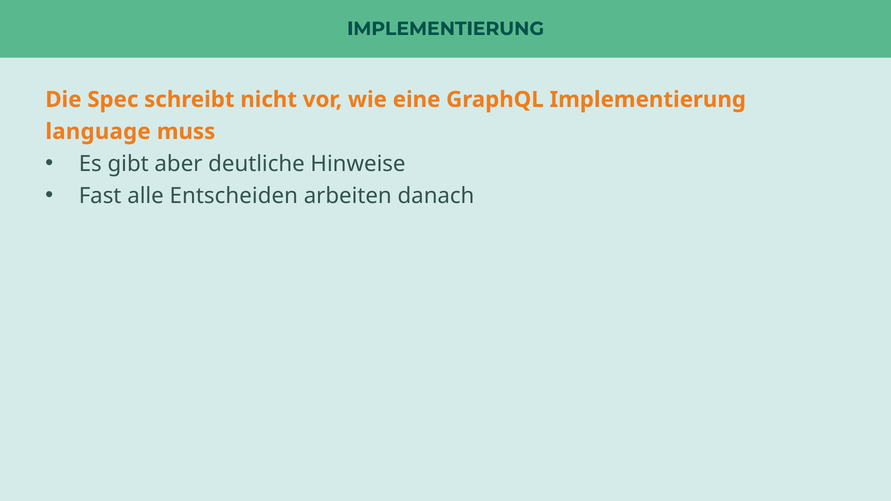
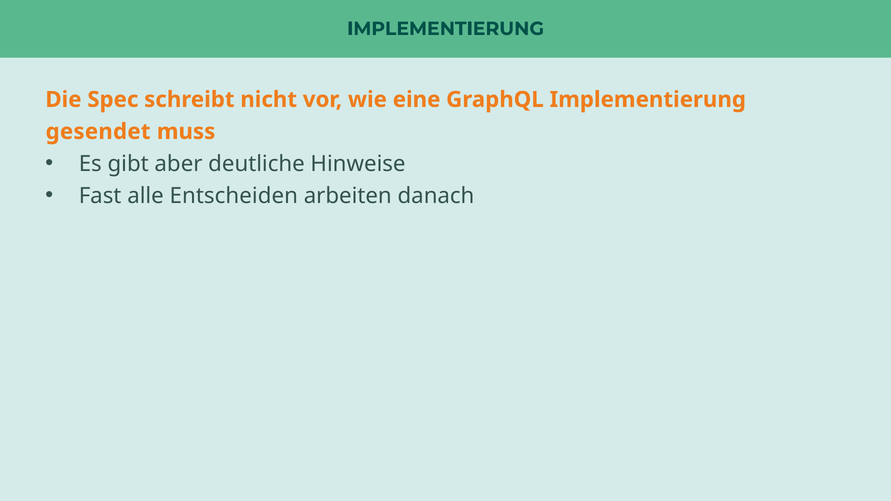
language: language -> gesendet (98, 132)
